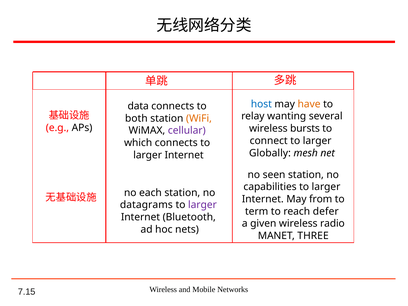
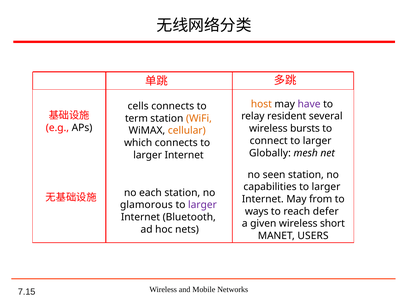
host colour: blue -> orange (261, 104)
have colour: orange -> purple (309, 104)
data: data -> cells (138, 106)
wanting: wanting -> resident (287, 116)
both: both -> term (136, 118)
cellular colour: purple -> orange (187, 131)
datagrams: datagrams -> glamorous (146, 205)
term: term -> ways (257, 211)
radio: radio -> short (332, 224)
THREE: THREE -> USERS (313, 236)
